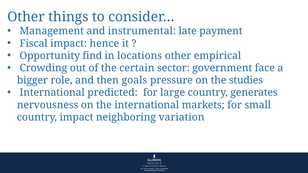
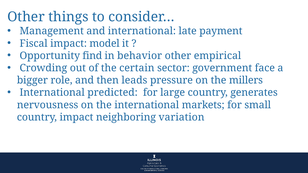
and instrumental: instrumental -> international (142, 31)
hence: hence -> model (104, 43)
locations: locations -> behavior (140, 56)
goals: goals -> leads (134, 80)
studies: studies -> millers (246, 80)
